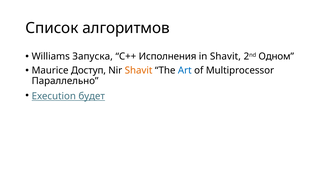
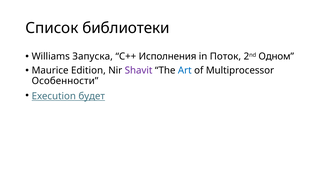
алгоритмов: алгоритмов -> библиотеки (126, 28)
in Shavit: Shavit -> Поток (225, 56)
Доступ: Доступ -> Edition (88, 70)
Shavit colour: orange -> purple (139, 70)
Параллельно: Параллельно -> Особенности (65, 81)
